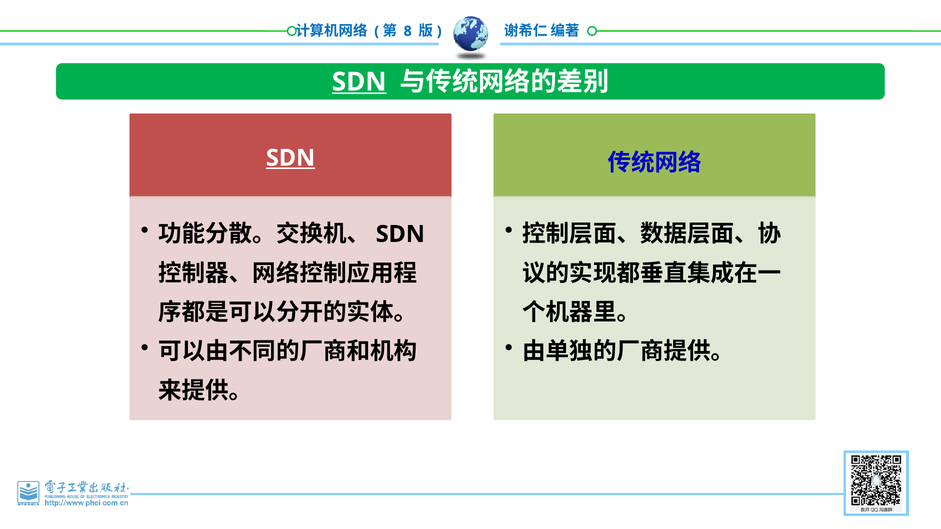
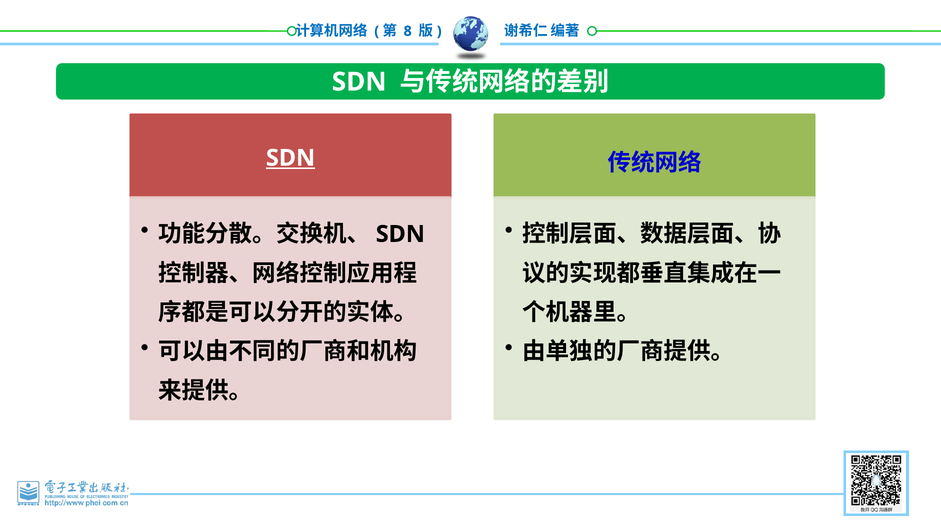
SDN underline: present -> none (359, 82)
